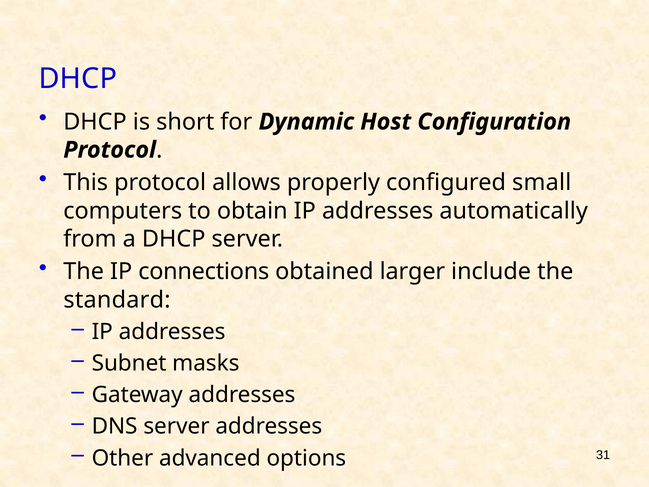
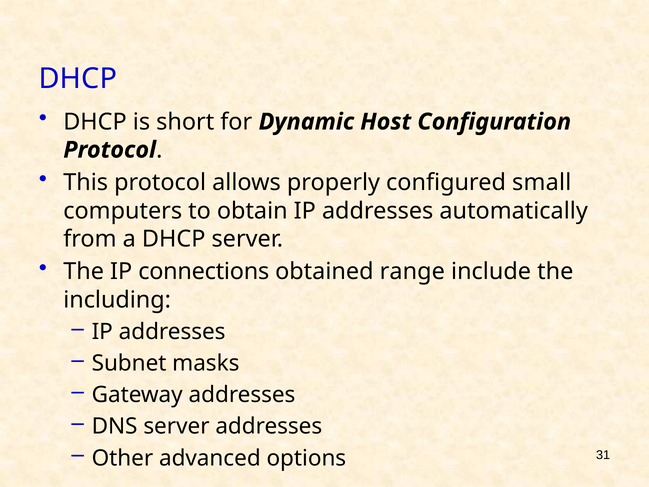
larger: larger -> range (412, 272)
standard: standard -> including (117, 300)
